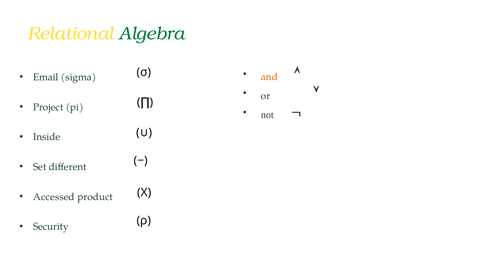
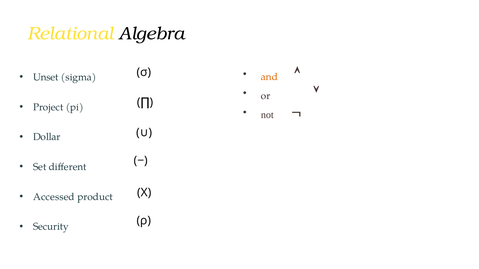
Algebra colour: green -> black (152, 34)
Email: Email -> Unset (46, 77)
Inside: Inside -> Dollar (47, 137)
